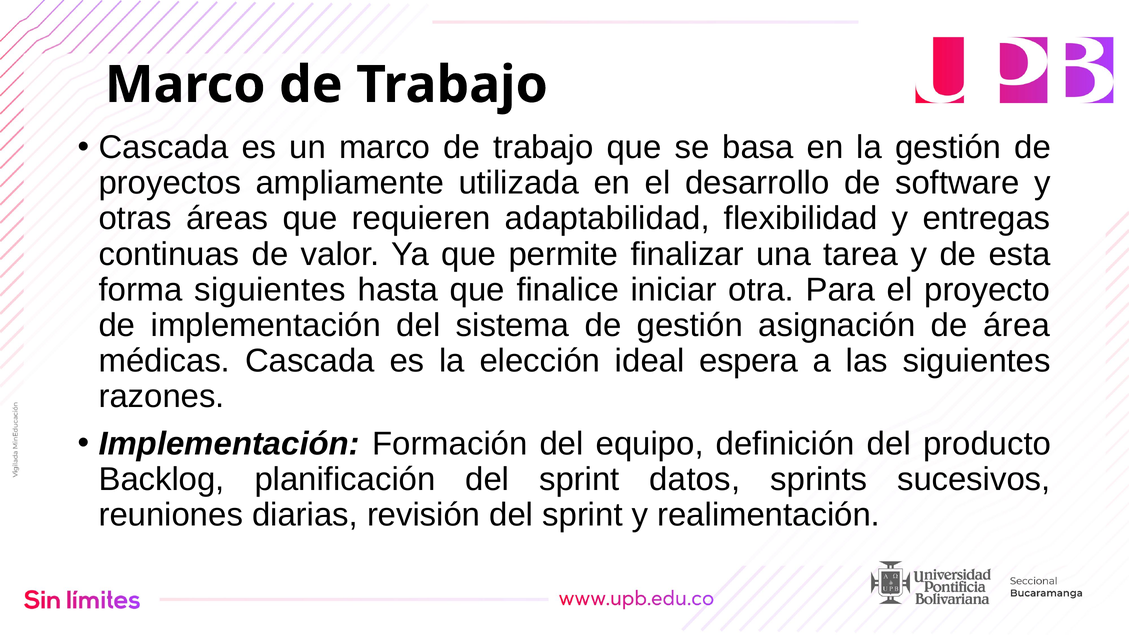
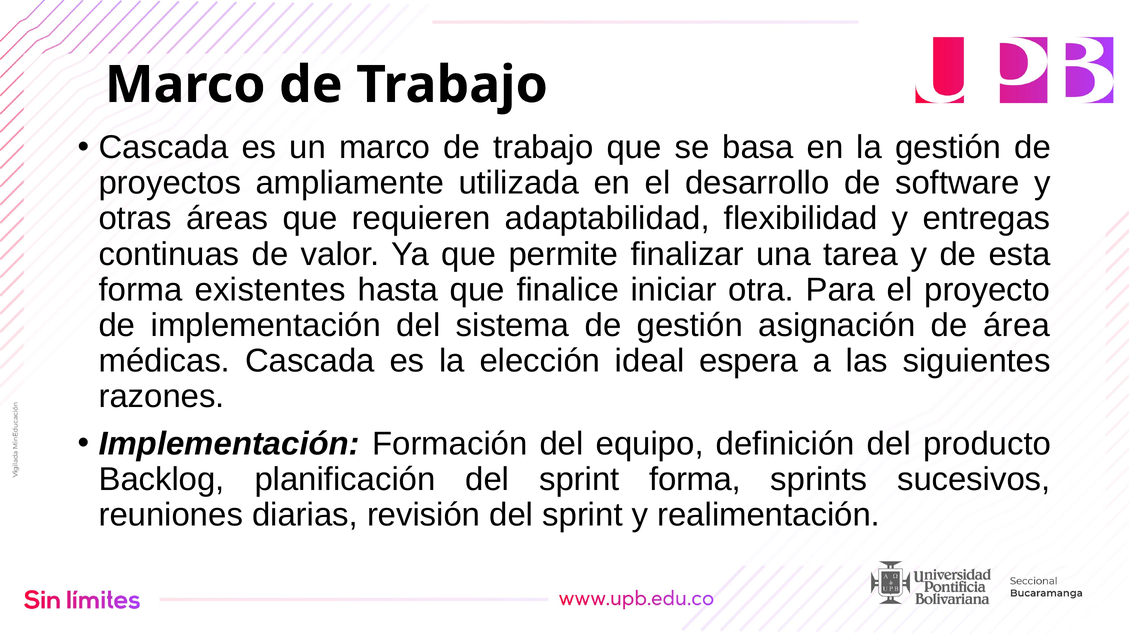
forma siguientes: siguientes -> existentes (270, 290)
sprint datos: datos -> forma (695, 479)
